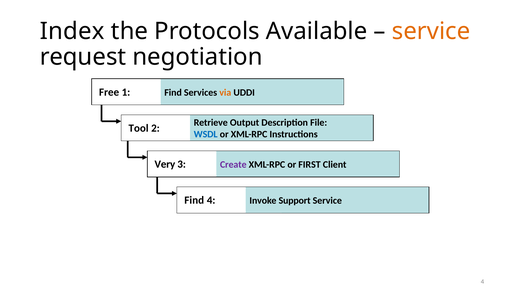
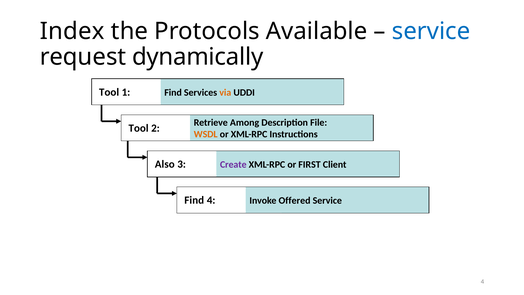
service colour: orange -> blue (431, 31)
negotiation: negotiation -> dynamically (198, 57)
Free: Free -> Tool (109, 92)
Output: Output -> Among (245, 123)
WSDL colour: blue -> orange (206, 134)
Very: Very -> Also (165, 164)
Support: Support -> Offered (295, 200)
